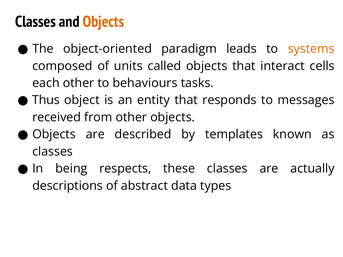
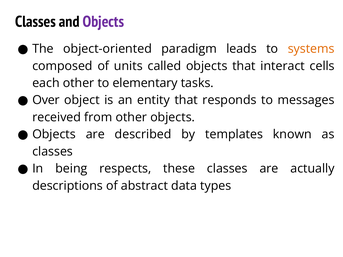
Objects colour: orange -> purple (103, 22)
behaviours: behaviours -> elementary (145, 83)
Thus: Thus -> Over (46, 100)
